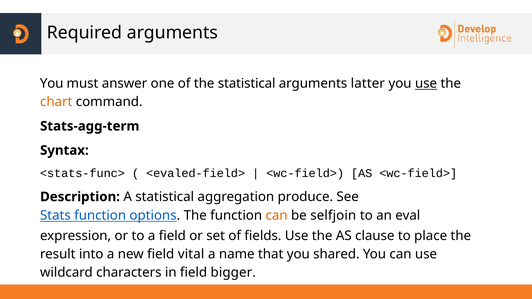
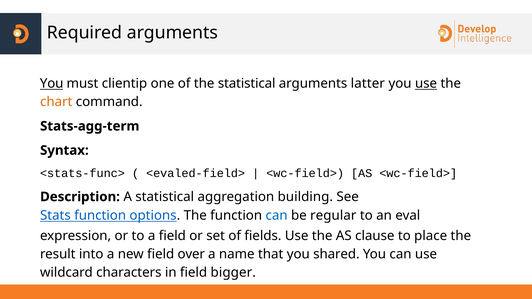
You underline: none -> present (52, 84)
answer: answer -> clientip (124, 84)
produce: produce -> building (305, 197)
can colour: orange -> blue (277, 216)
selfjoin: selfjoin -> regular (333, 216)
vital: vital -> over (191, 254)
